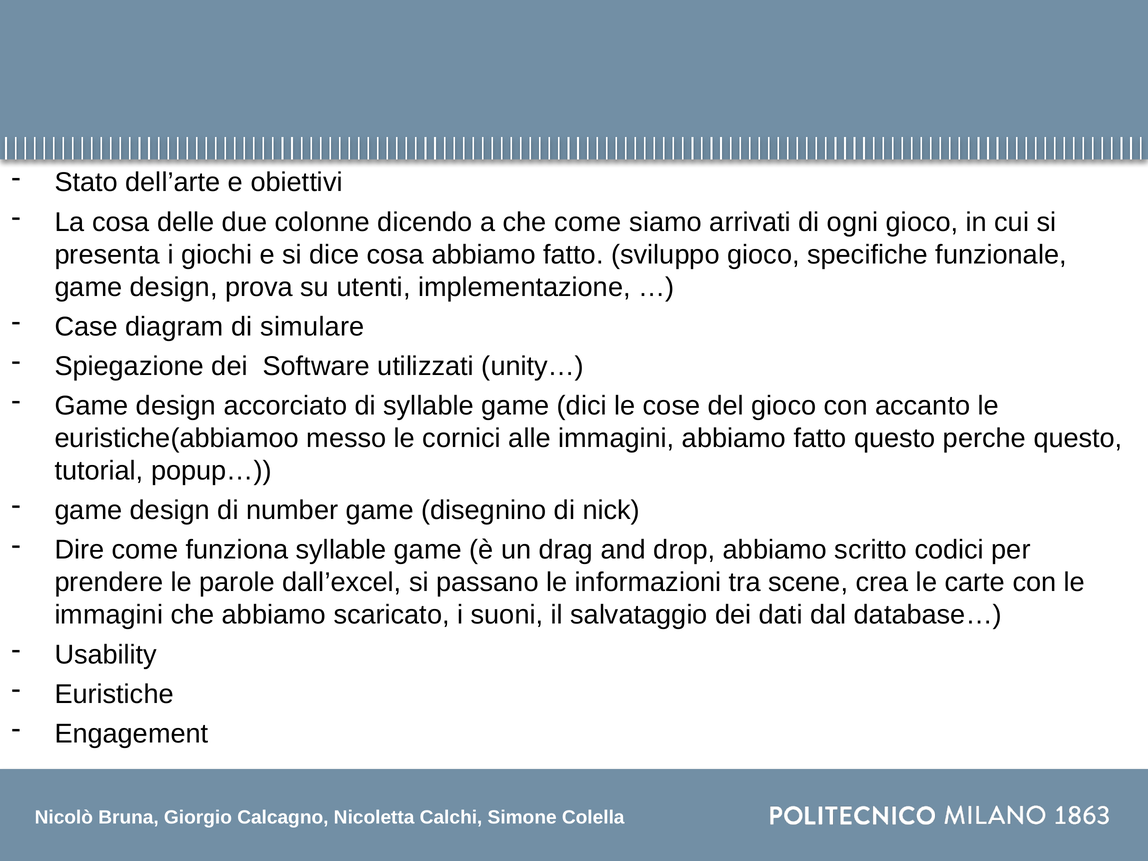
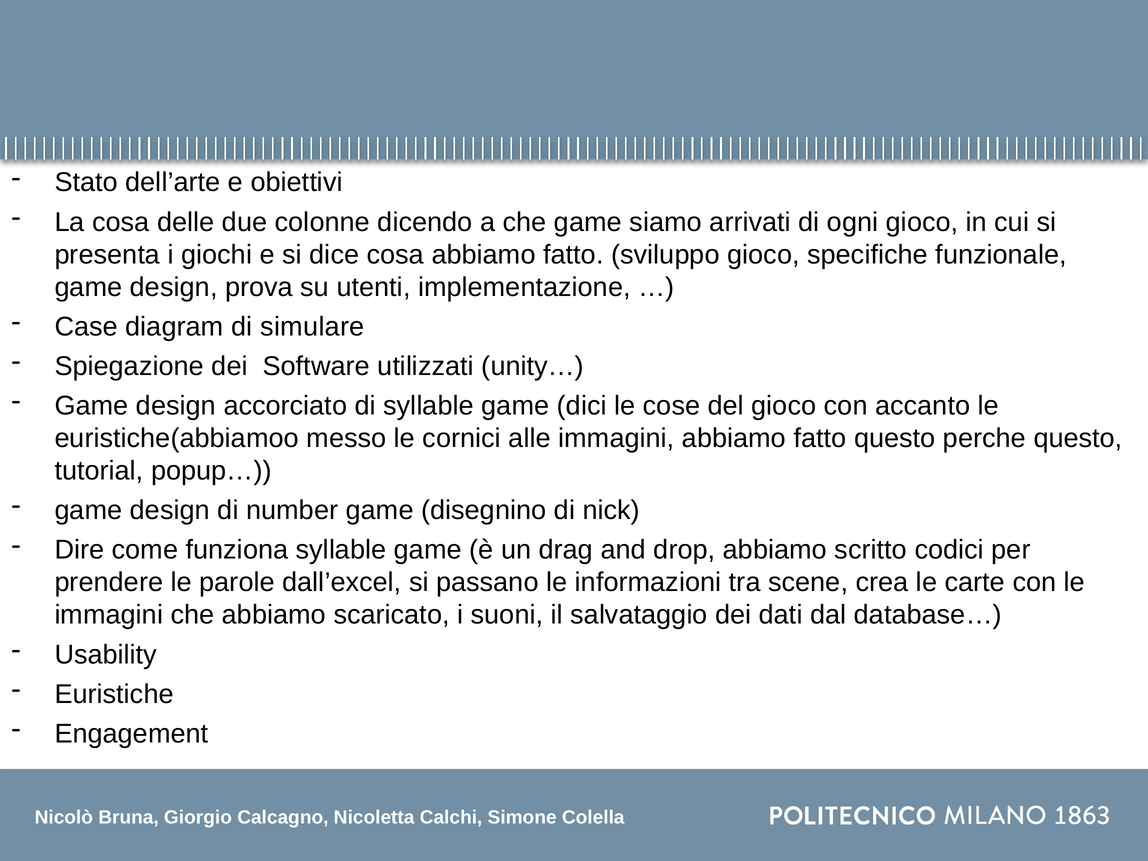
che come: come -> game (588, 222)
